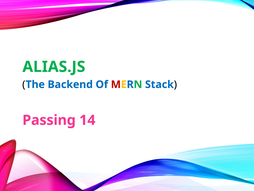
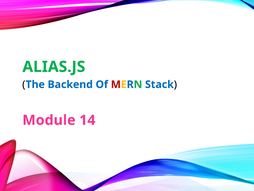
Passing: Passing -> Module (49, 120)
